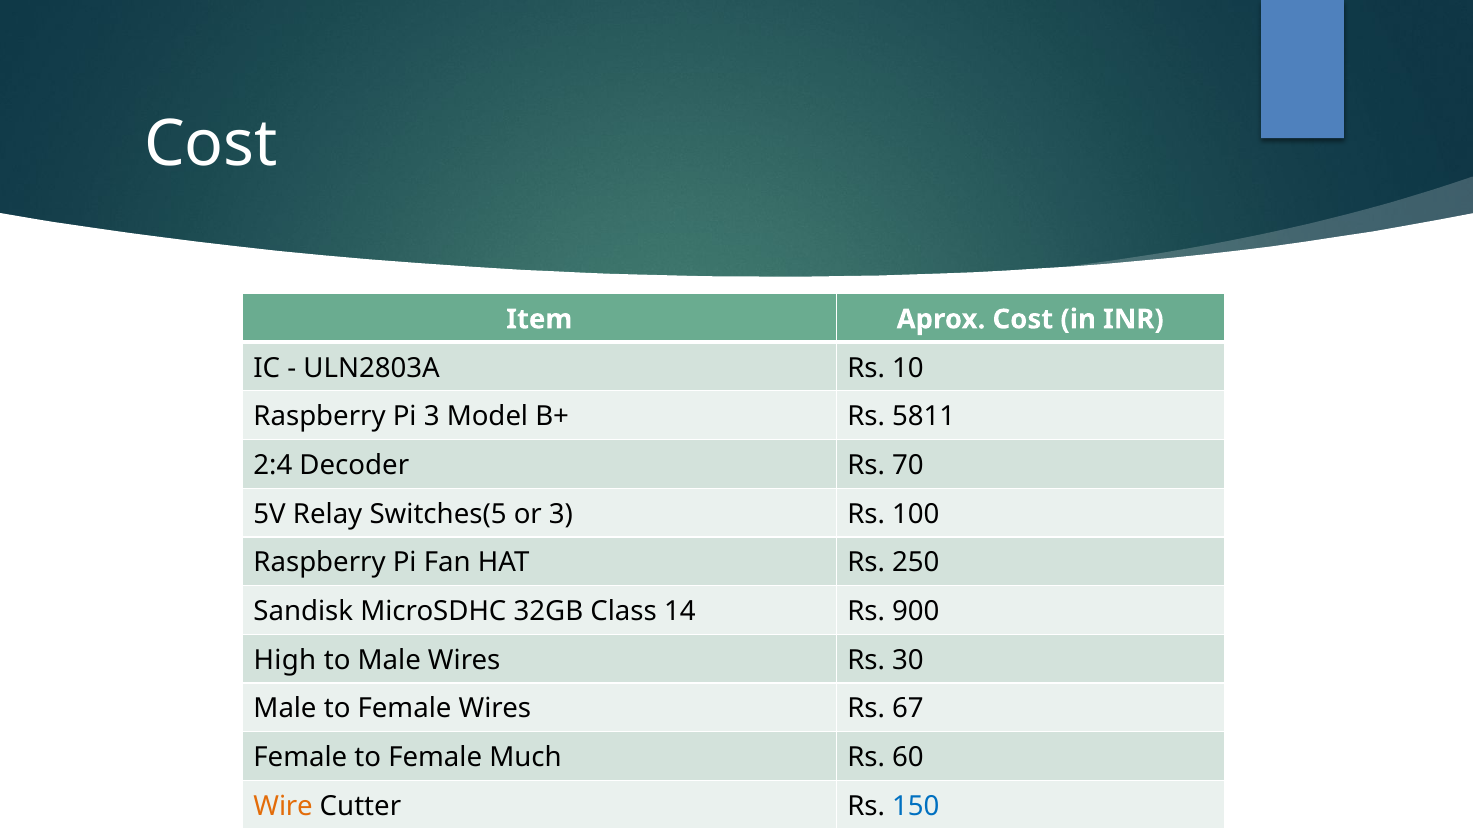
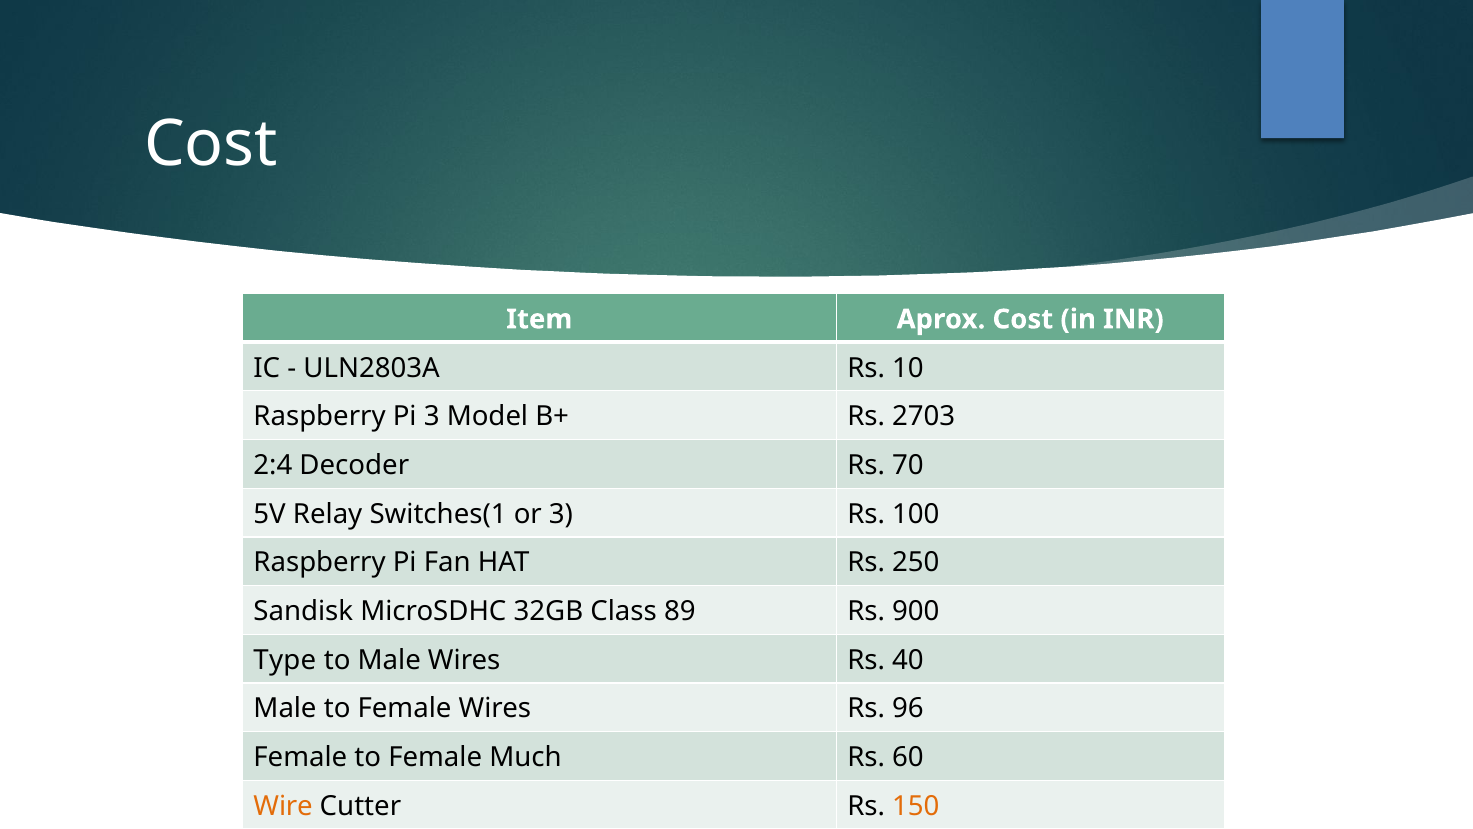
5811: 5811 -> 2703 (924, 416)
Switches(5: Switches(5 -> Switches(1 (438, 514)
14: 14 -> 89 (680, 611)
High: High -> Type (285, 660)
30: 30 -> 40 (908, 660)
67: 67 -> 96 (908, 708)
150 colour: blue -> orange (916, 806)
